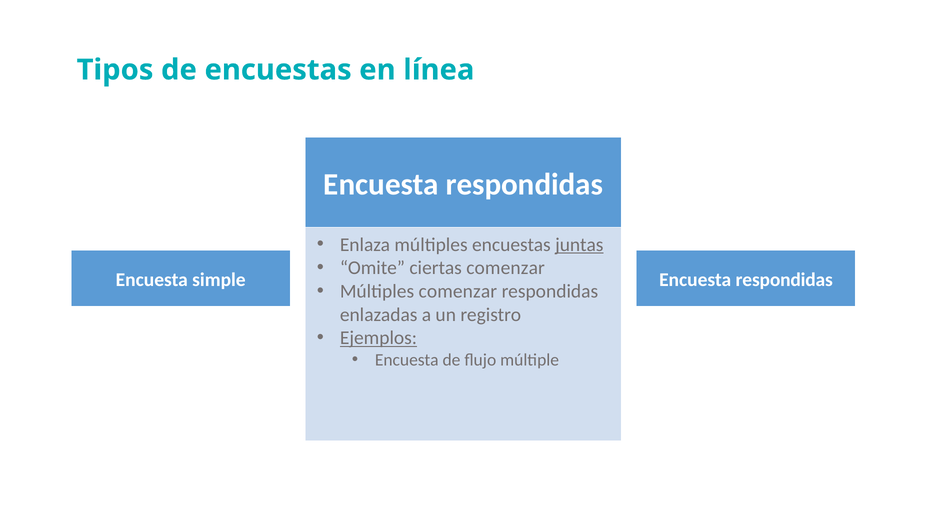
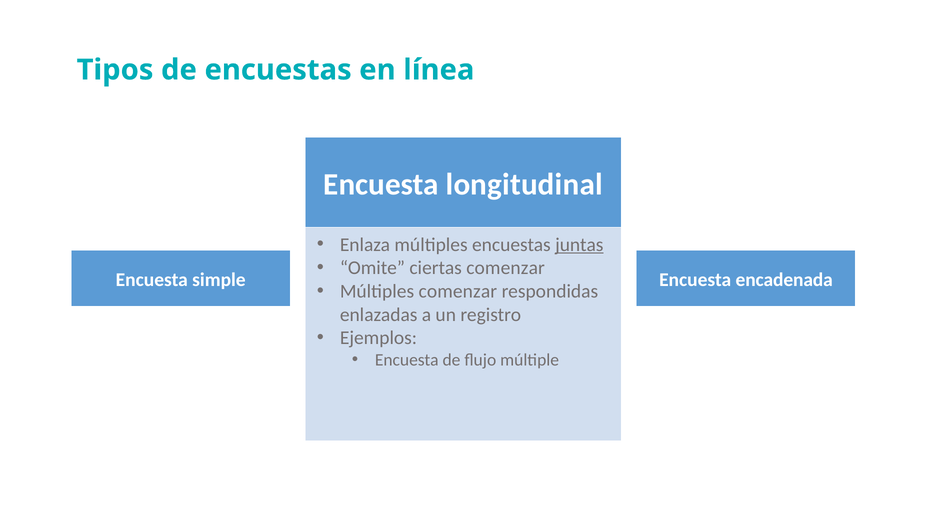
respondidas: respondidas -> longitudinal (524, 184)
simple Encuesta respondidas: respondidas -> encadenada (784, 280)
Ejemplos underline: present -> none (378, 338)
